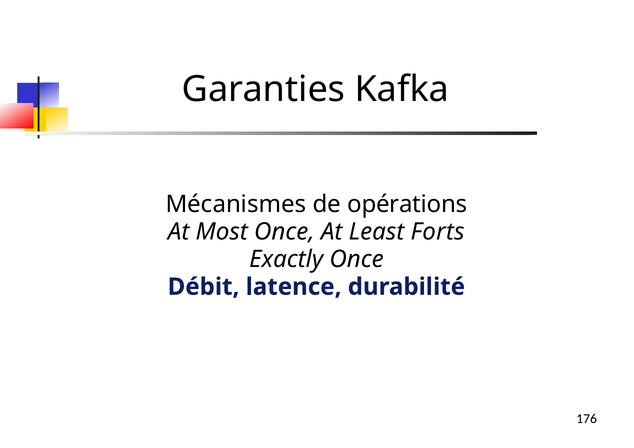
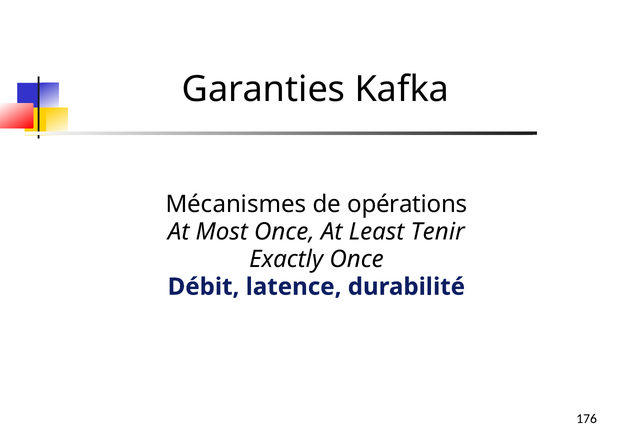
Forts: Forts -> Tenir (438, 232)
